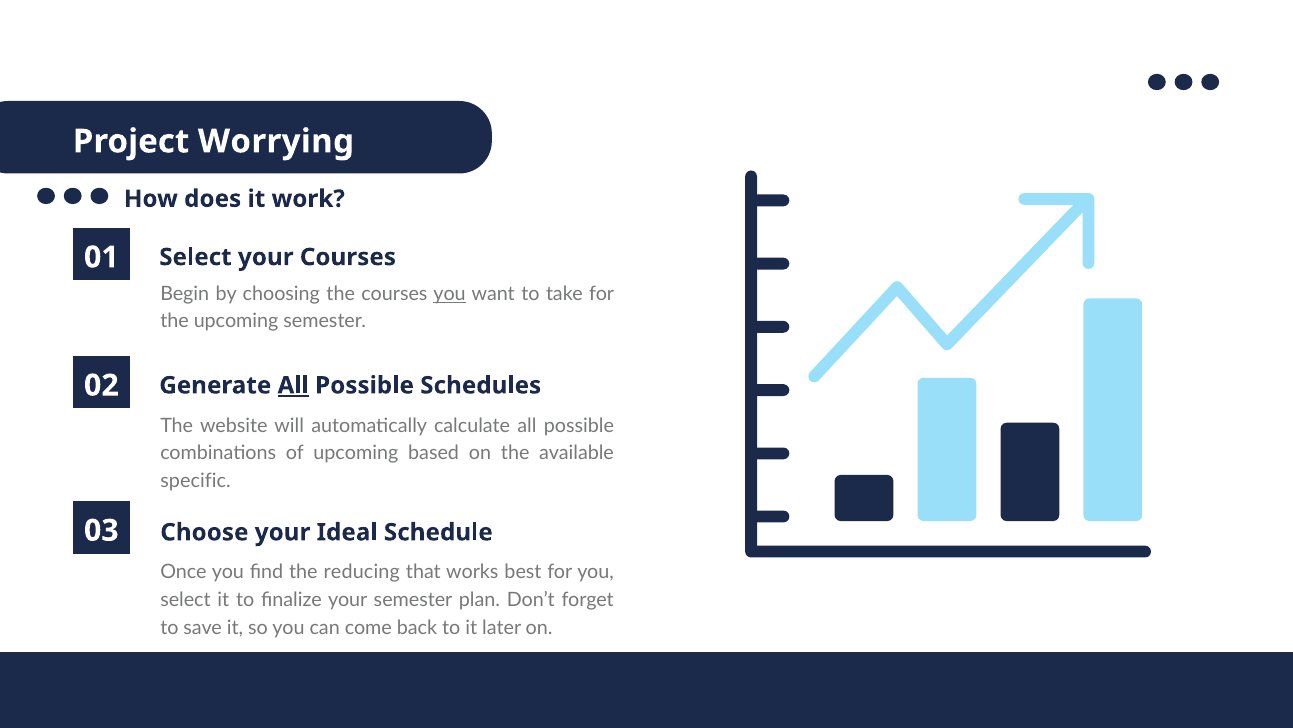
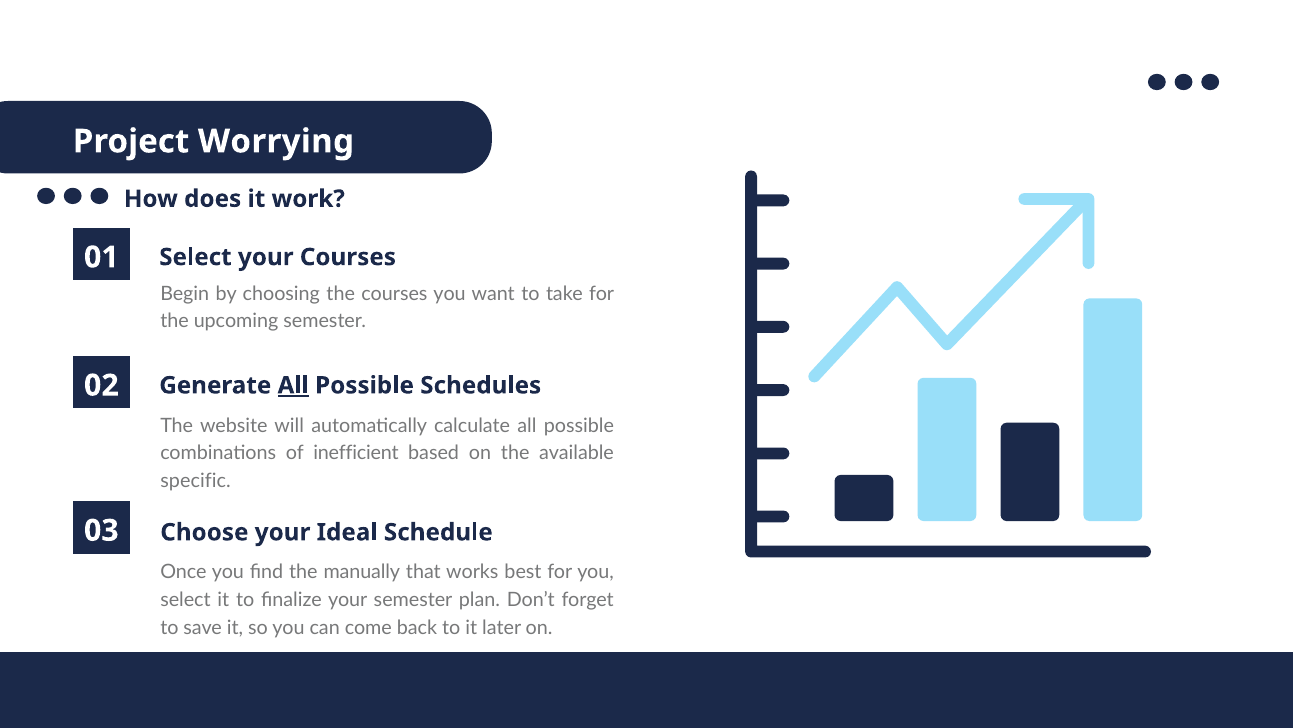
you underline: present -> none (450, 293)
of upcoming: upcoming -> inefficient (356, 453)
reducing: reducing -> manually (362, 572)
